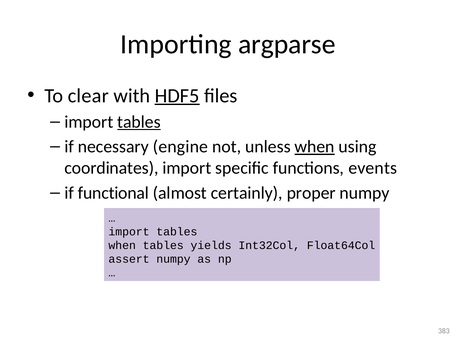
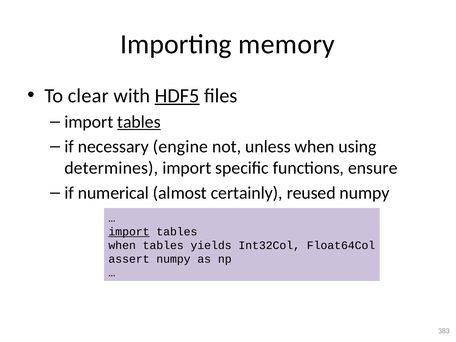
argparse: argparse -> memory (287, 44)
when underline: present -> none (315, 147)
coordinates: coordinates -> determines (111, 168)
events: events -> ensure (373, 168)
functional: functional -> numerical (113, 193)
proper: proper -> reused (311, 193)
import underline: none -> present (129, 232)
